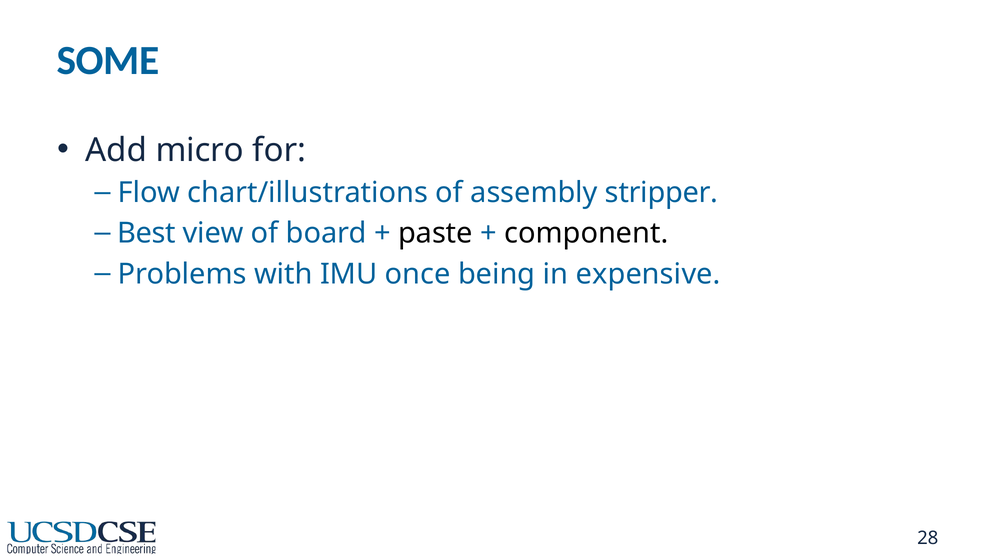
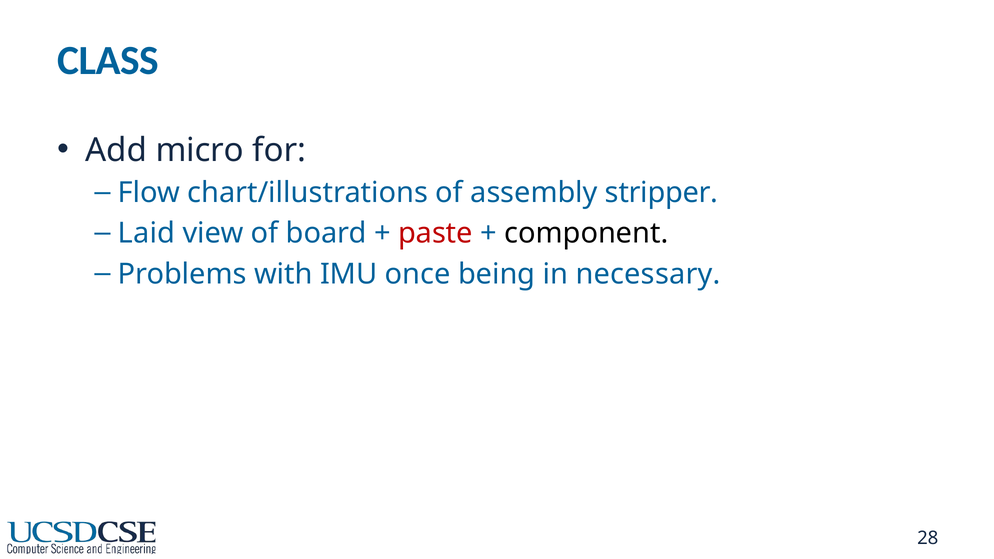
SOME: SOME -> CLASS (108, 60)
Best: Best -> Laid (146, 233)
paste colour: black -> red (435, 233)
expensive: expensive -> necessary (648, 274)
